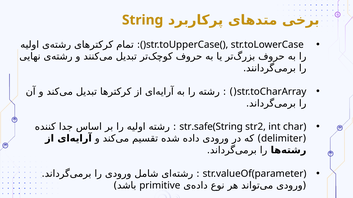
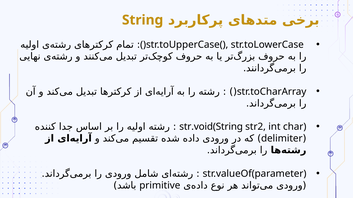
str.safe(String: str.safe(String -> str.void(String (211, 127)
